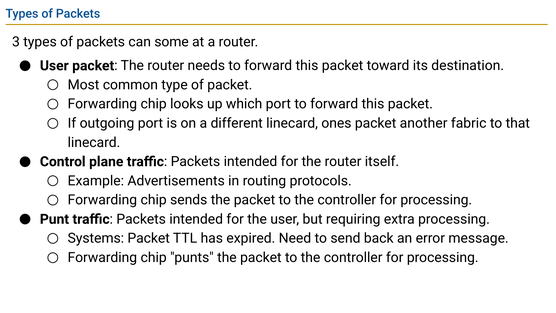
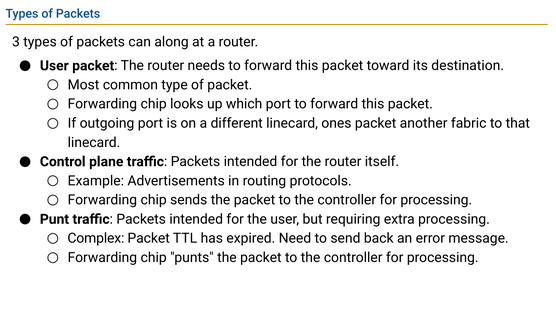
some: some -> along (172, 42)
Systems: Systems -> Complex (96, 238)
